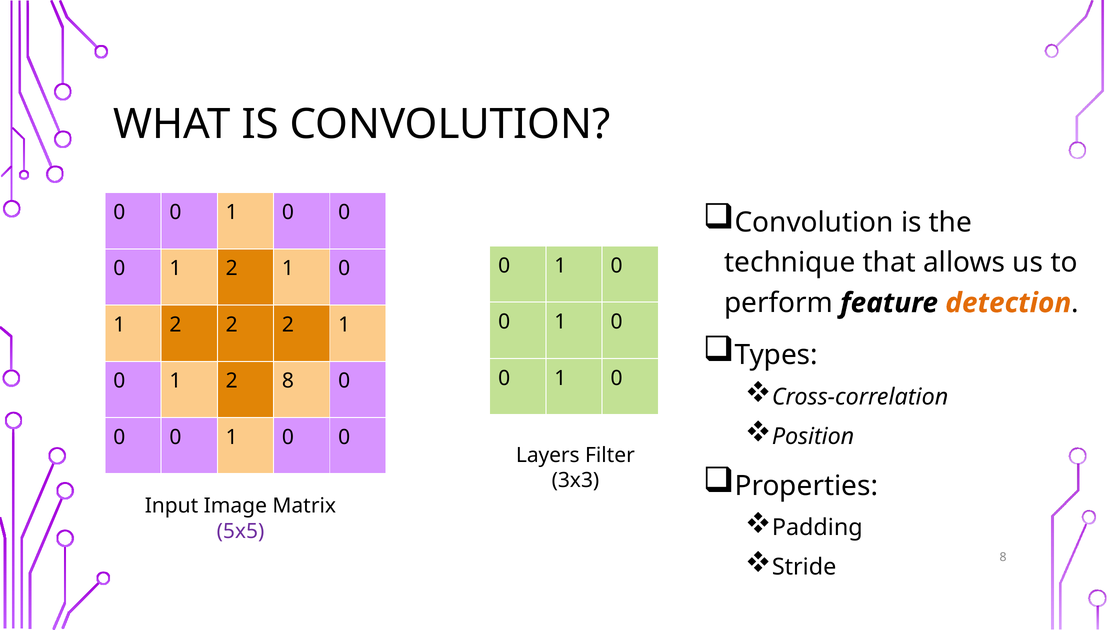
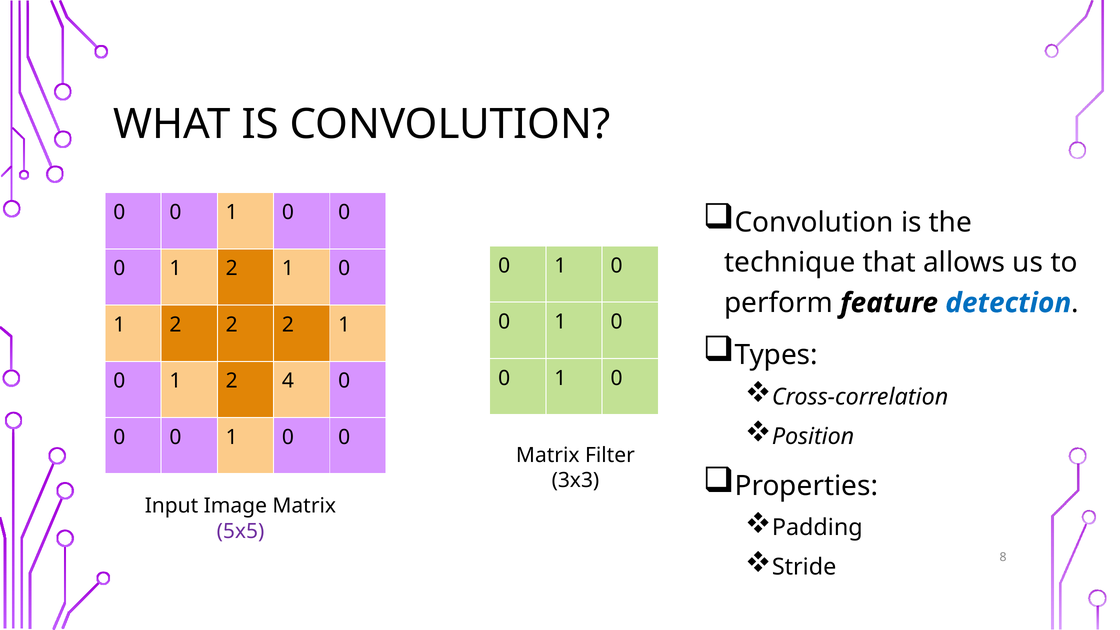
detection colour: orange -> blue (1008, 303)
2 8: 8 -> 4 (288, 381)
Layers: Layers -> Matrix (548, 455)
